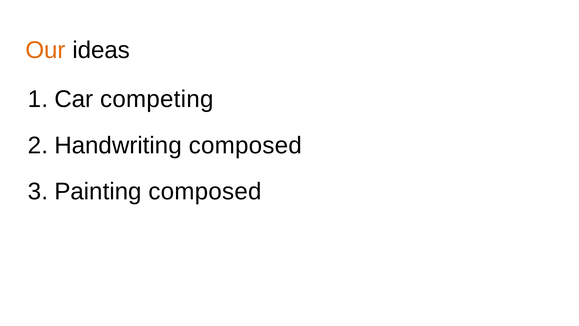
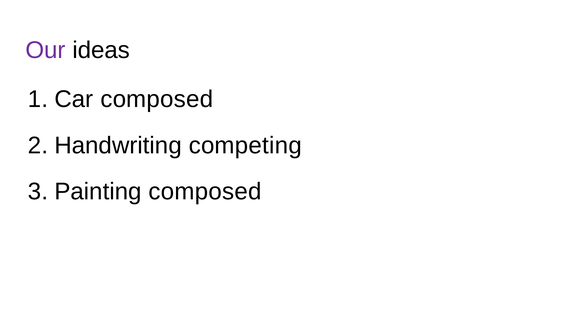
Our colour: orange -> purple (46, 50)
Car competing: competing -> composed (157, 99)
Handwriting composed: composed -> competing (245, 145)
